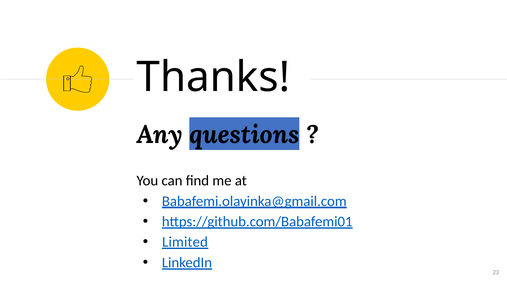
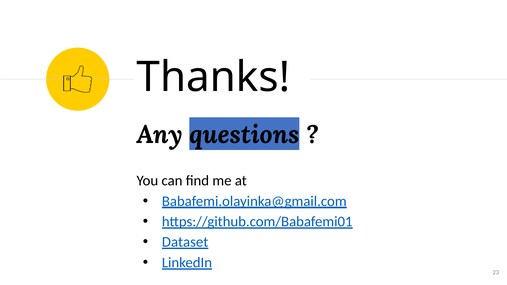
Limited: Limited -> Dataset (185, 242)
